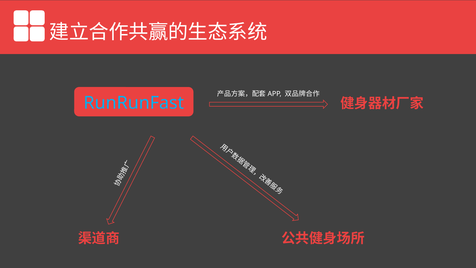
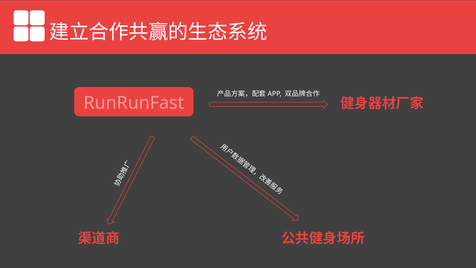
RunRunFast colour: light blue -> pink (134, 103)
